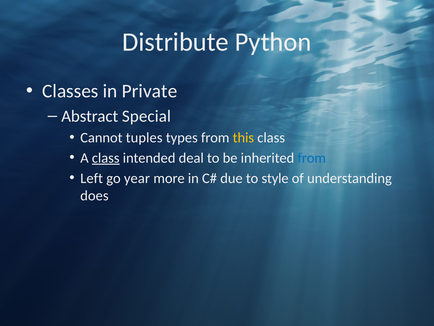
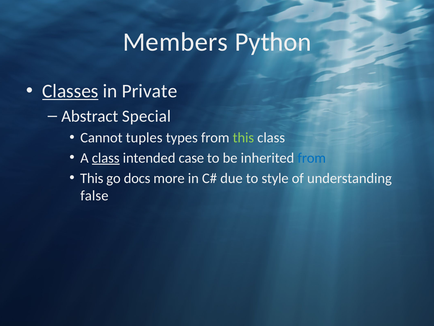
Distribute: Distribute -> Members (175, 42)
Classes underline: none -> present (70, 91)
this colour: yellow -> light green (243, 138)
deal: deal -> case (191, 158)
Left: Left -> This (92, 178)
year: year -> docs (137, 178)
does: does -> false (94, 195)
